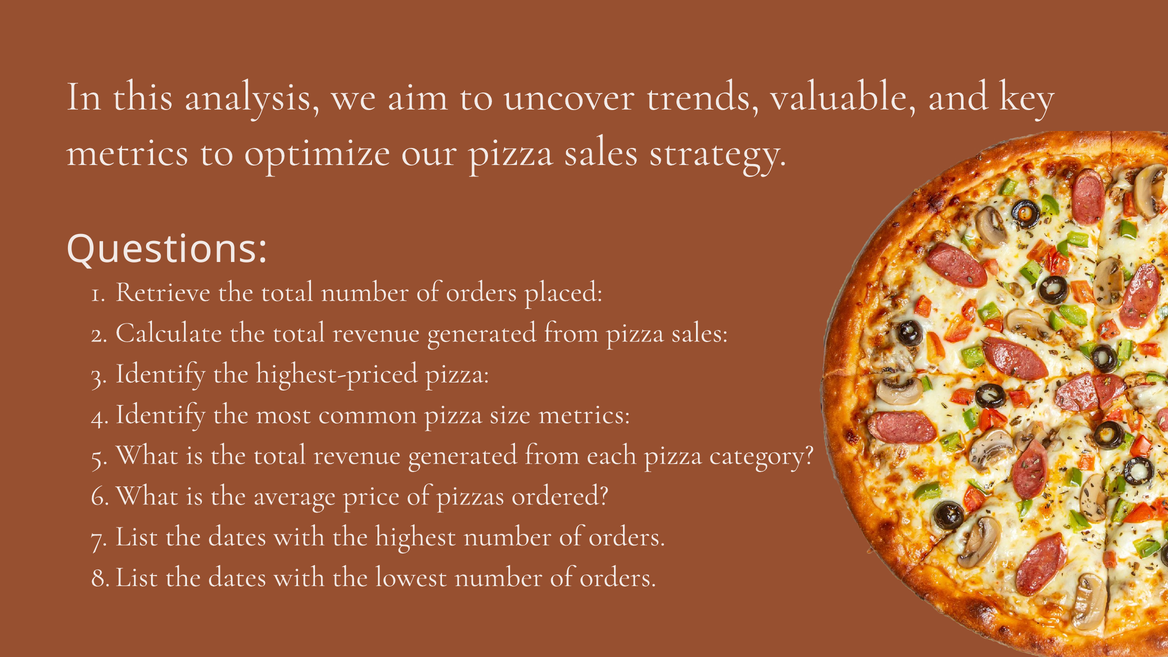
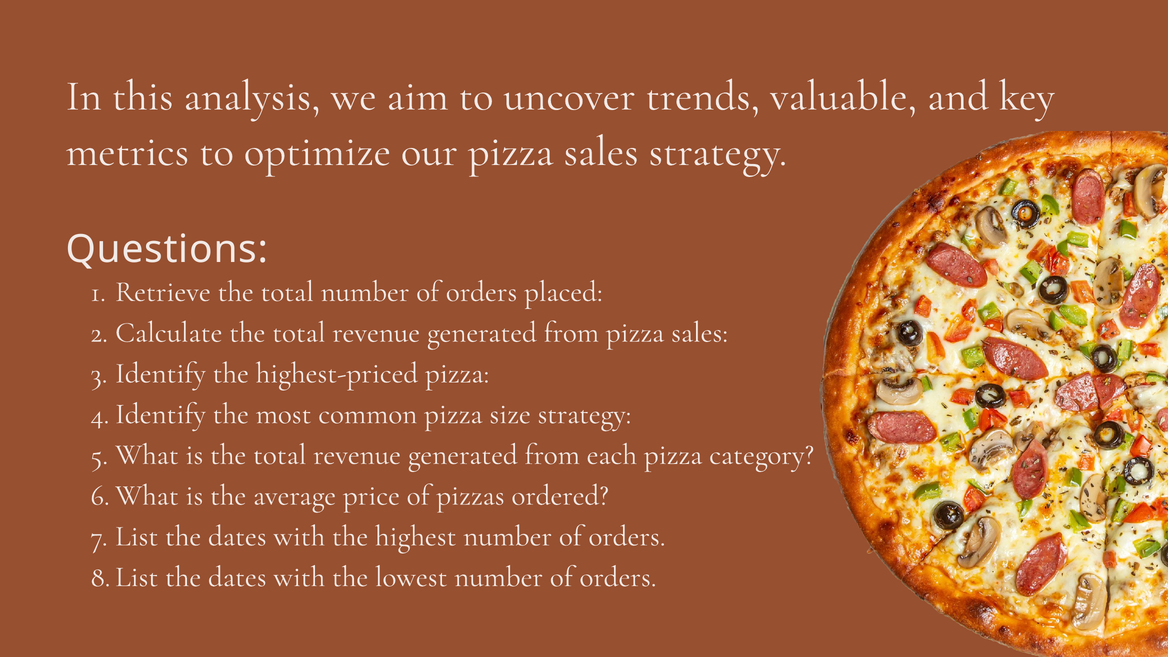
size metrics: metrics -> strategy (584, 414)
